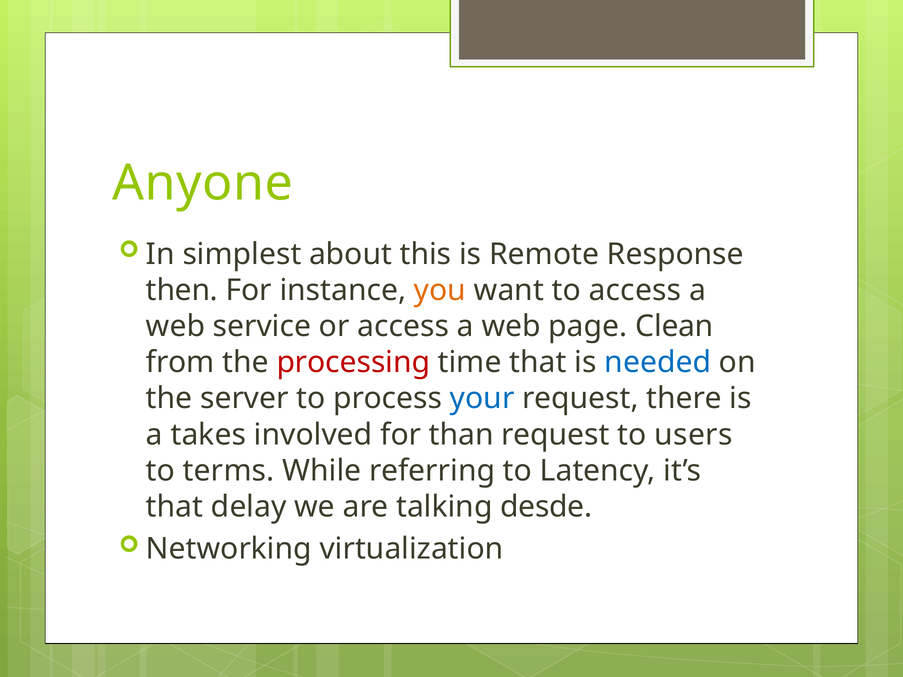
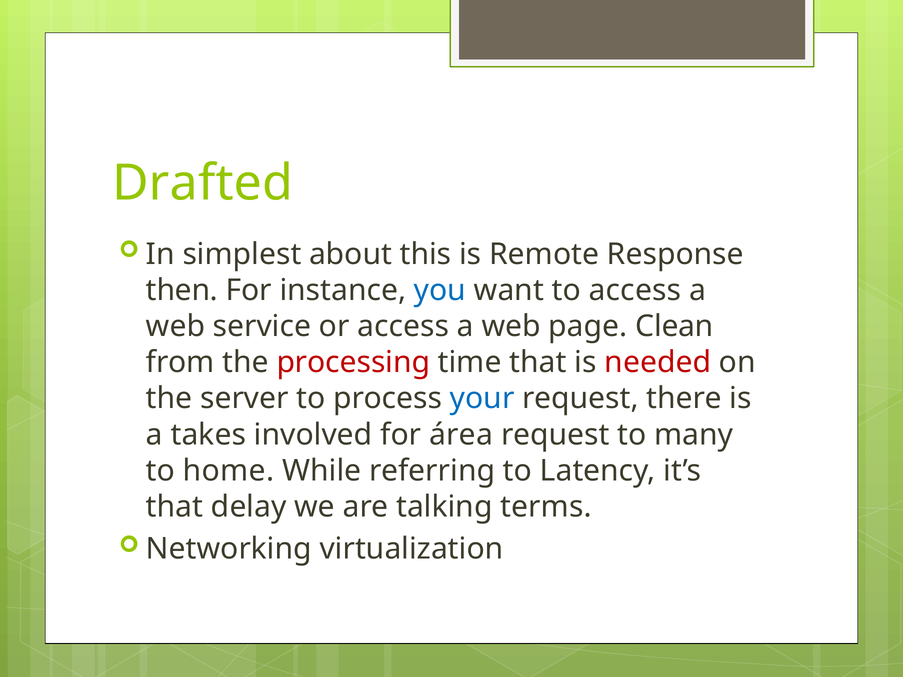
Anyone: Anyone -> Drafted (203, 183)
you colour: orange -> blue (440, 290)
needed colour: blue -> red (658, 363)
than: than -> área (461, 435)
users: users -> many (694, 435)
terms: terms -> home (229, 471)
desde: desde -> terms (546, 507)
